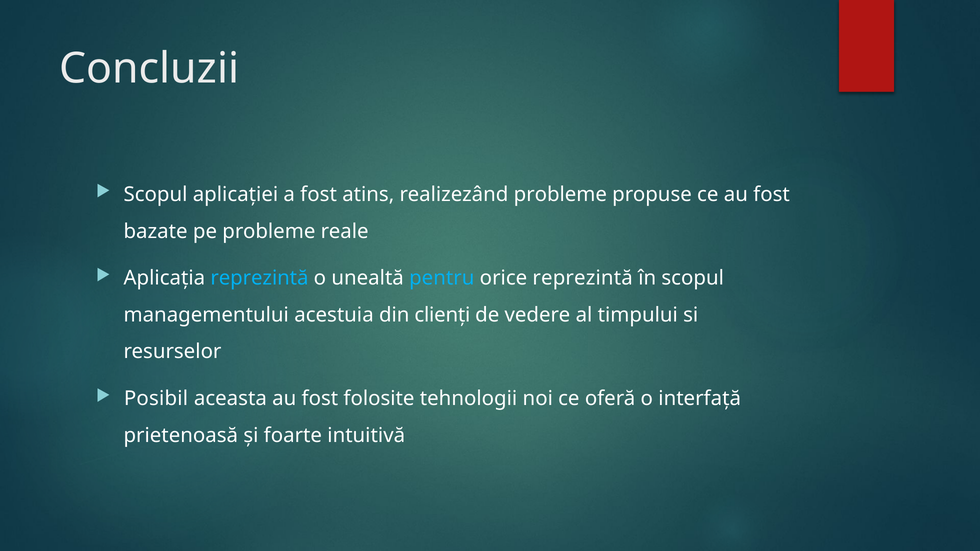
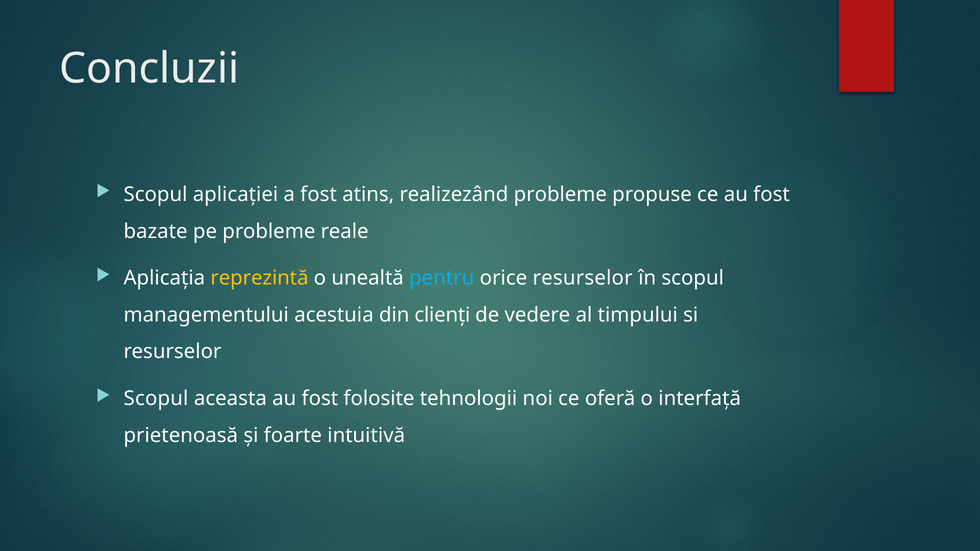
reprezintă colour: light blue -> yellow (259, 278)
orice reprezintă: reprezintă -> resurselor (583, 278)
Posibil: Posibil -> Scopul (156, 399)
